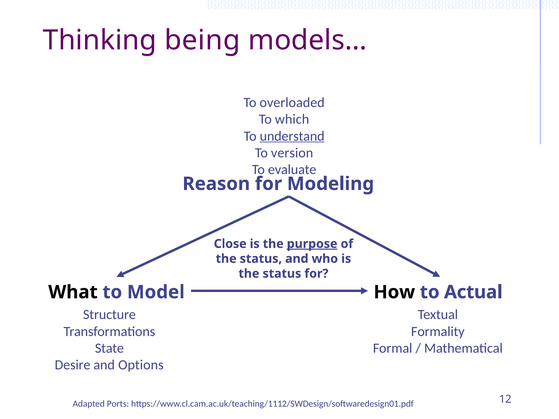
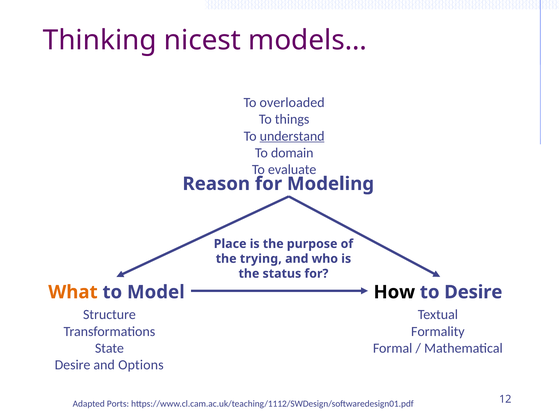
being: being -> nicest (202, 40)
which: which -> things (292, 119)
version: version -> domain (292, 153)
Close: Close -> Place (230, 244)
purpose underline: present -> none (312, 244)
status: status -> trying (261, 259)
What colour: black -> orange (73, 292)
to Actual: Actual -> Desire (473, 292)
